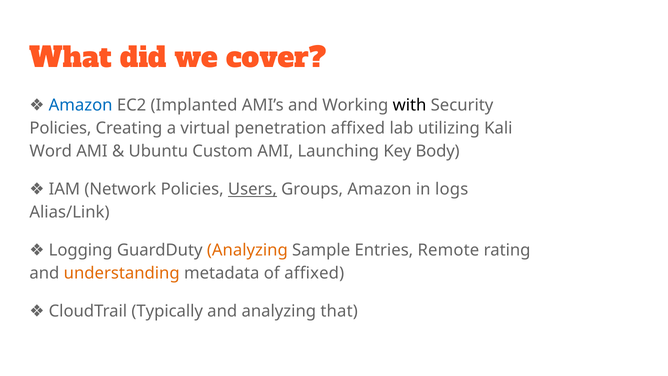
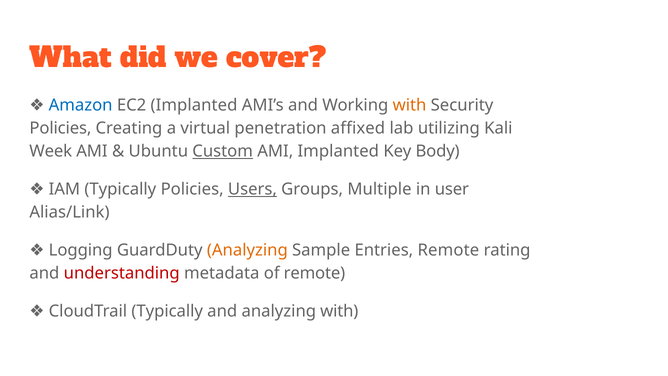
with colour: black -> orange (410, 105)
Word: Word -> Week (51, 151)
Custom underline: none -> present (223, 151)
AMI Launching: Launching -> Implanted (338, 151)
IAM Network: Network -> Typically (120, 189)
Groups Amazon: Amazon -> Multiple (380, 189)
logs: logs -> user (452, 189)
understanding colour: orange -> red (122, 273)
of affixed: affixed -> remote (314, 273)
analyzing that: that -> with (339, 311)
